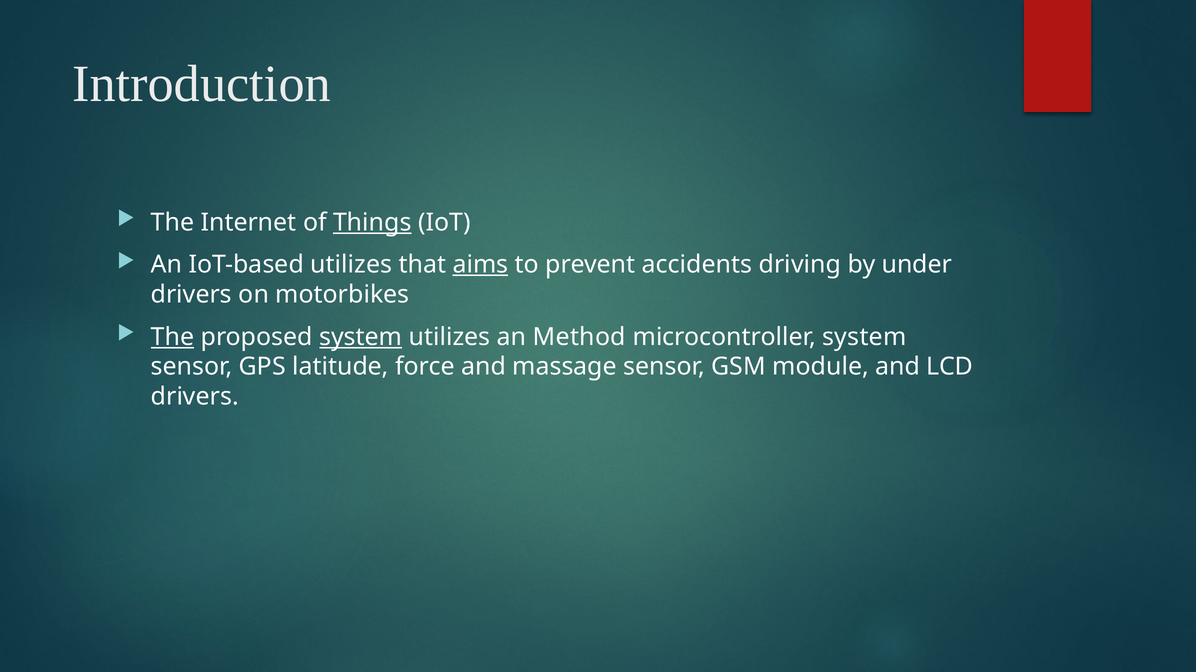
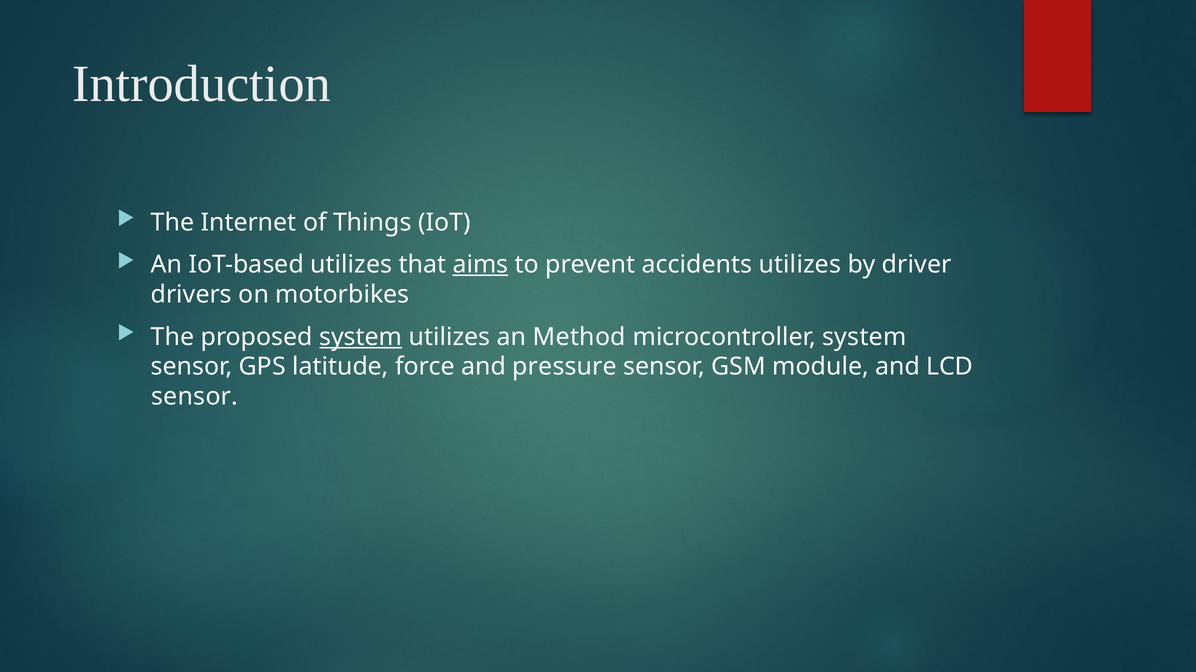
Things underline: present -> none (372, 223)
accidents driving: driving -> utilizes (800, 265)
under: under -> driver (917, 265)
The underline: present -> none (173, 337)
massage: massage -> pressure (565, 367)
drivers: drivers -> sensor (195, 397)
